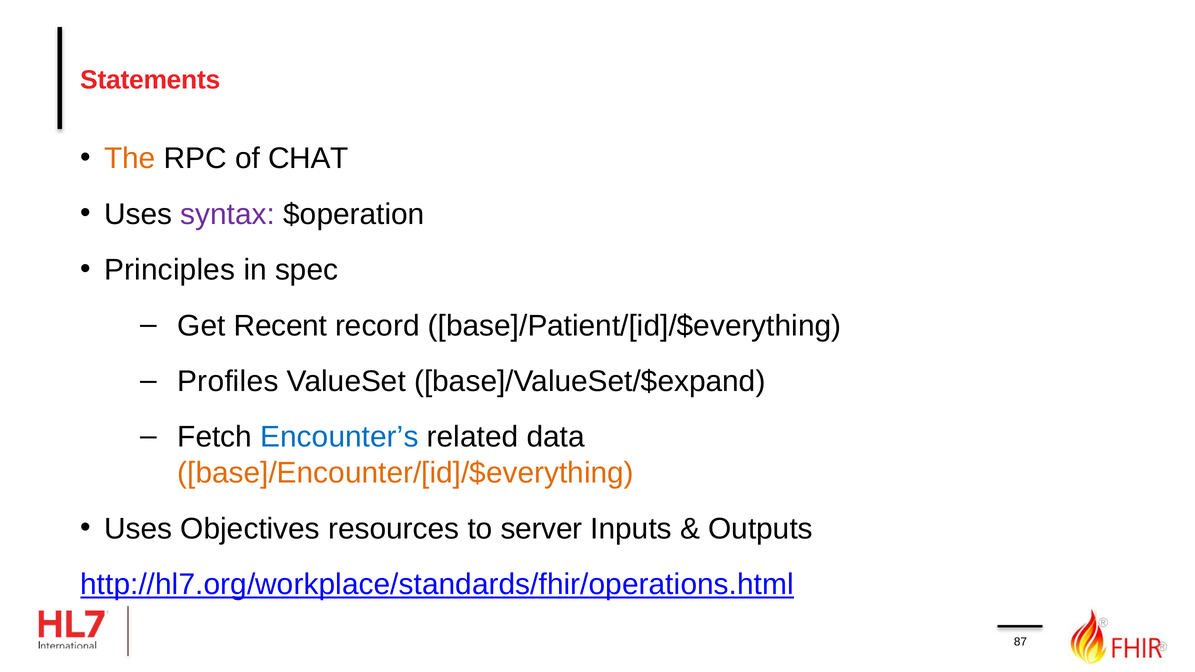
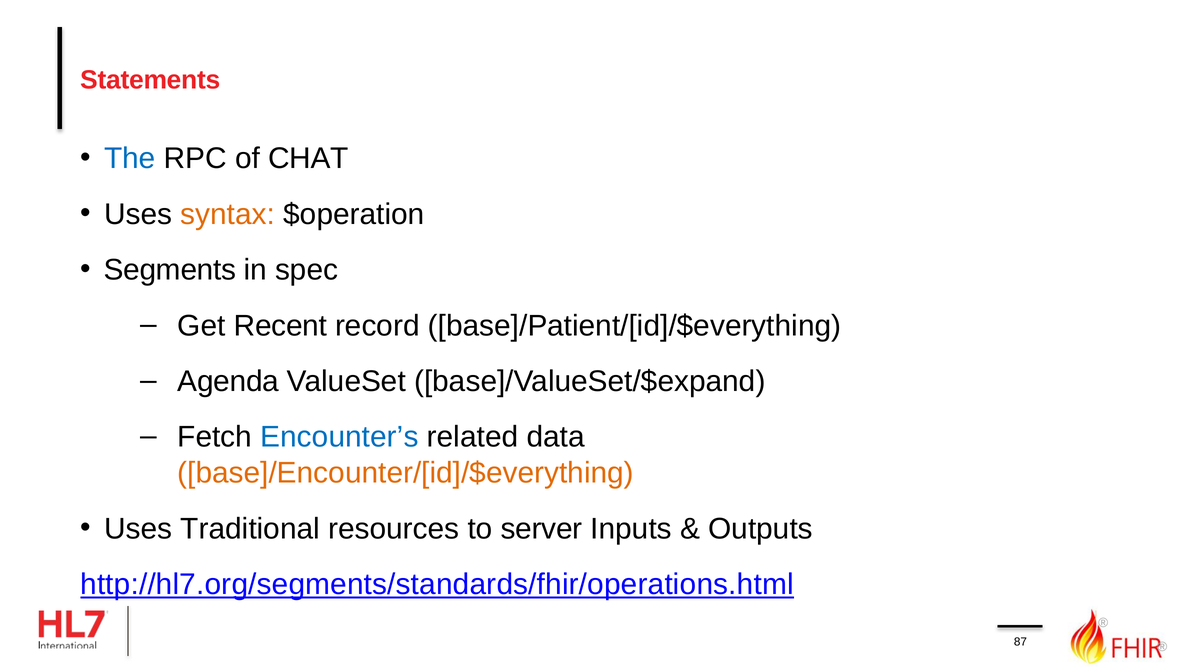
The colour: orange -> blue (130, 158)
syntax colour: purple -> orange (228, 214)
Principles: Principles -> Segments (170, 270)
Profiles: Profiles -> Agenda (228, 381)
Objectives: Objectives -> Traditional (250, 529)
http://hl7.org/workplace/standards/fhir/operations.html: http://hl7.org/workplace/standards/fhir/operations.html -> http://hl7.org/segments/standards/fhir/operations.html (437, 585)
